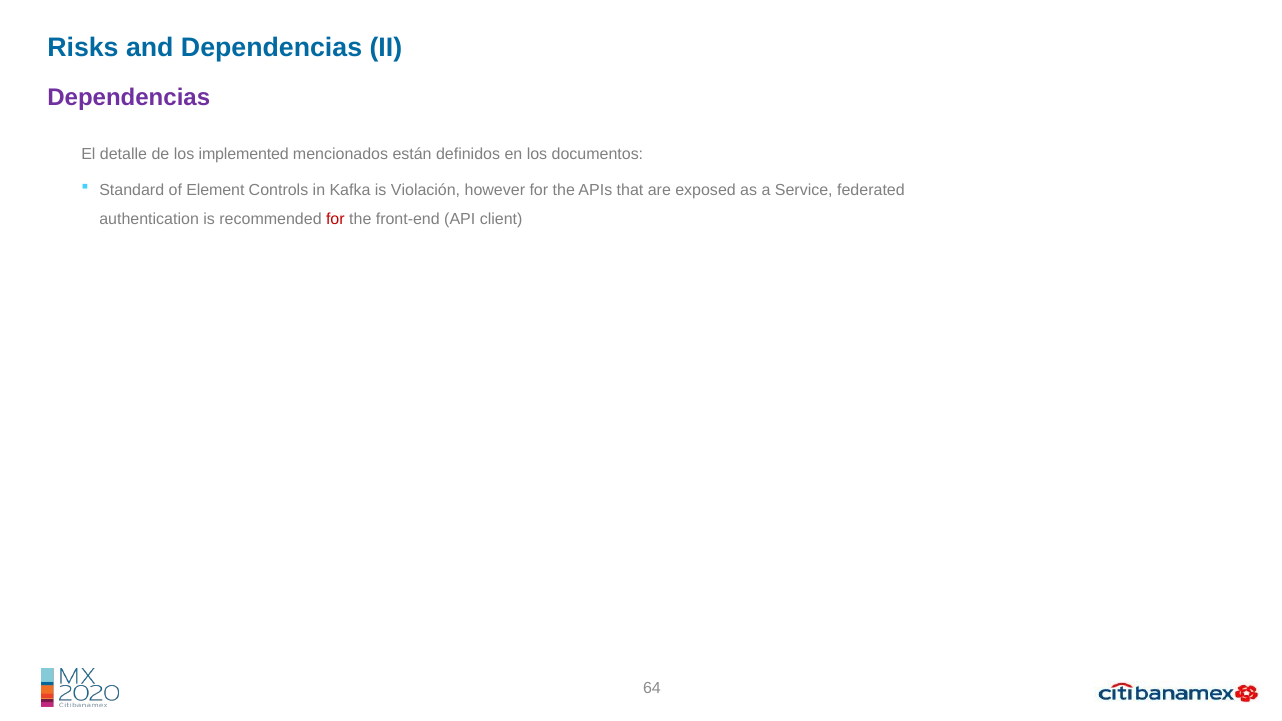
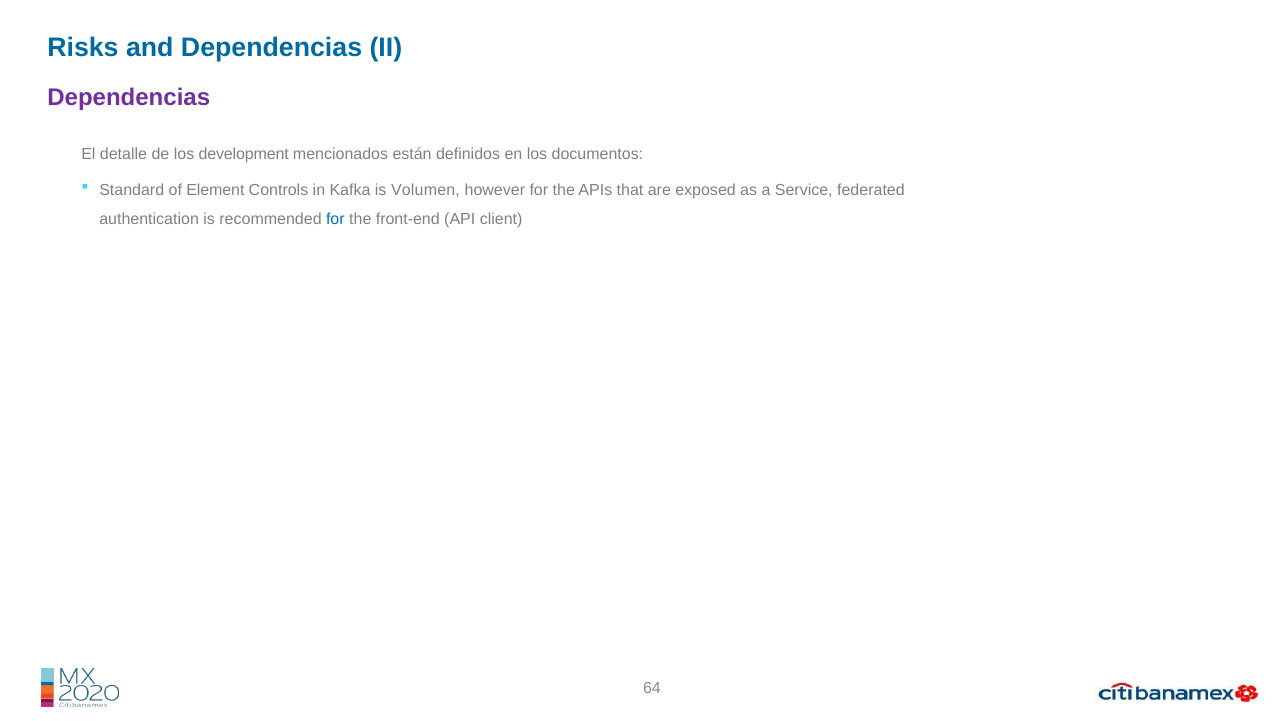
implemented: implemented -> development (244, 155)
Violación: Violación -> Volumen (425, 190)
for colour: red -> blue (335, 219)
